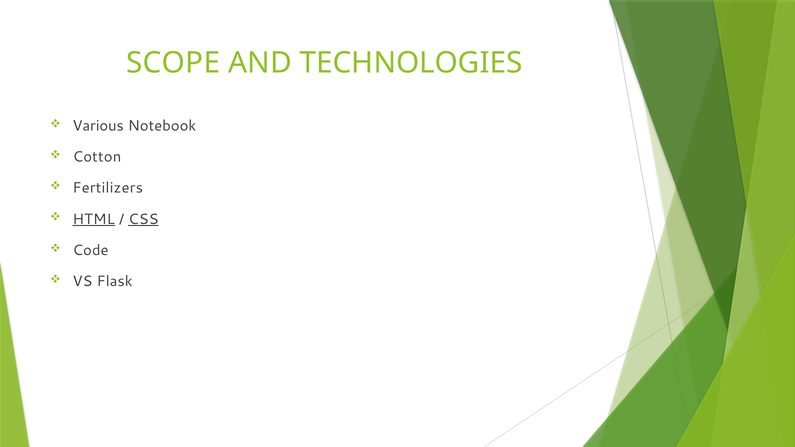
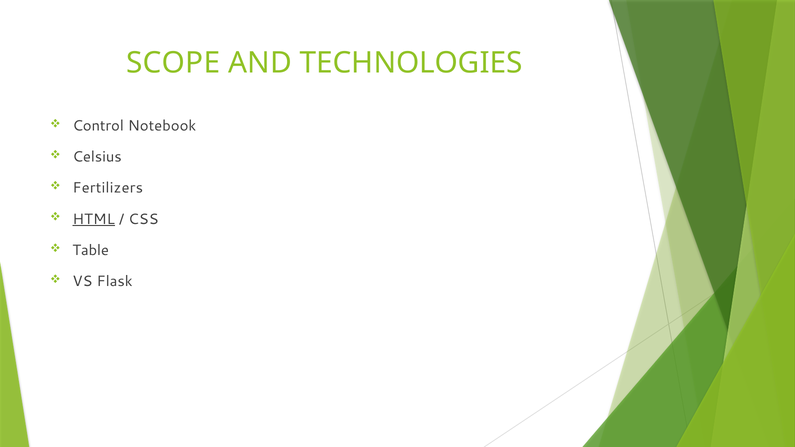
Various: Various -> Control (98, 126)
Cotton: Cotton -> Celsius (97, 157)
CSS underline: present -> none (143, 219)
Code: Code -> Table (91, 250)
